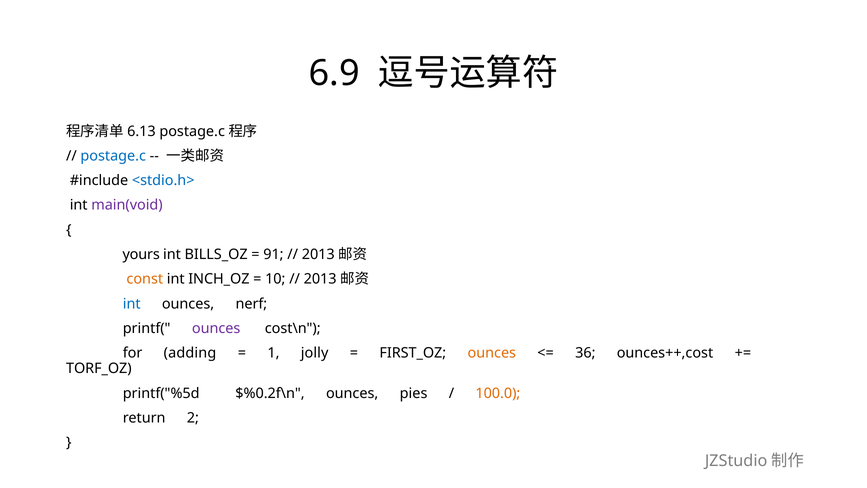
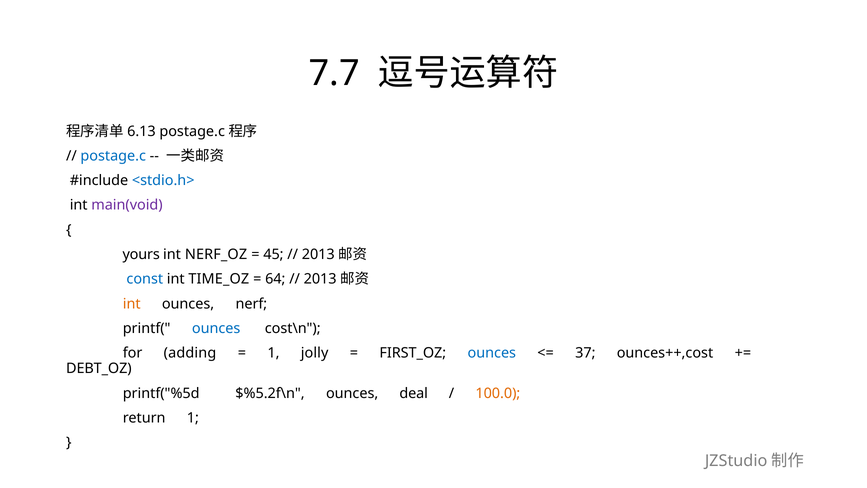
6.9: 6.9 -> 7.7 (334, 73)
BILLS_OZ: BILLS_OZ -> NERF_OZ (216, 254)
91: 91 -> 45 (273, 254)
const colour: orange -> blue (145, 279)
INCH_OZ: INCH_OZ -> TIME_OZ (219, 279)
10: 10 -> 64 (275, 279)
int colour: blue -> orange (132, 304)
ounces colour: purple -> blue (216, 328)
ounces colour: orange -> blue (492, 353)
36: 36 -> 37 (585, 353)
TORF_OZ: TORF_OZ -> DEBT_OZ (99, 368)
$%0.2f\n: $%0.2f\n -> $%5.2f\n (270, 393)
pies: pies -> deal (414, 393)
return 2: 2 -> 1 (193, 418)
